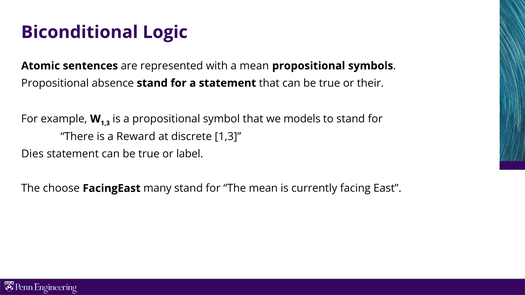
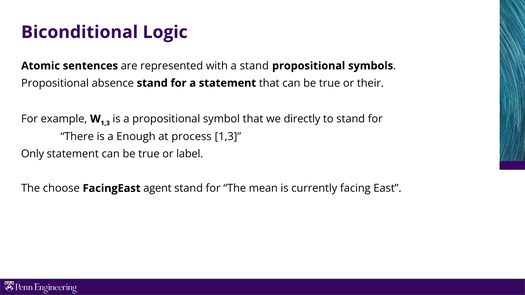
a mean: mean -> stand (254, 66)
models: models -> directly (302, 119)
Reward: Reward -> Enough (136, 137)
discrete: discrete -> process (192, 137)
Dies: Dies -> Only (33, 154)
many: many -> agent (157, 189)
